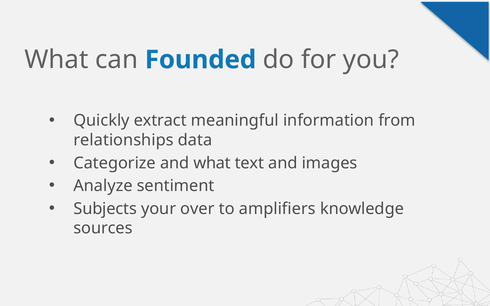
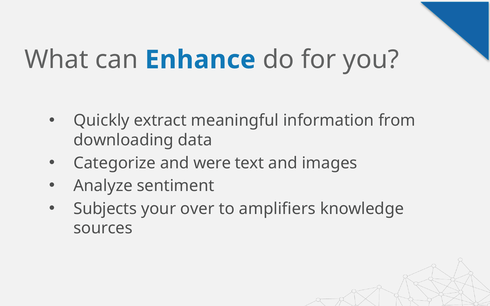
Founded: Founded -> Enhance (200, 60)
relationships: relationships -> downloading (124, 140)
and what: what -> were (212, 163)
